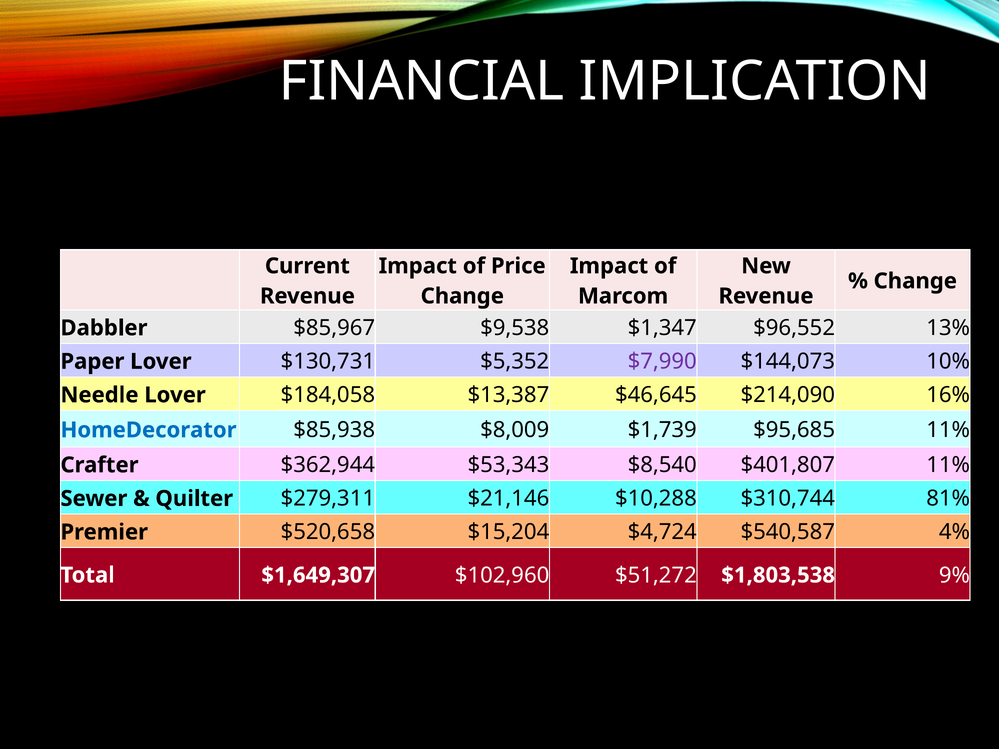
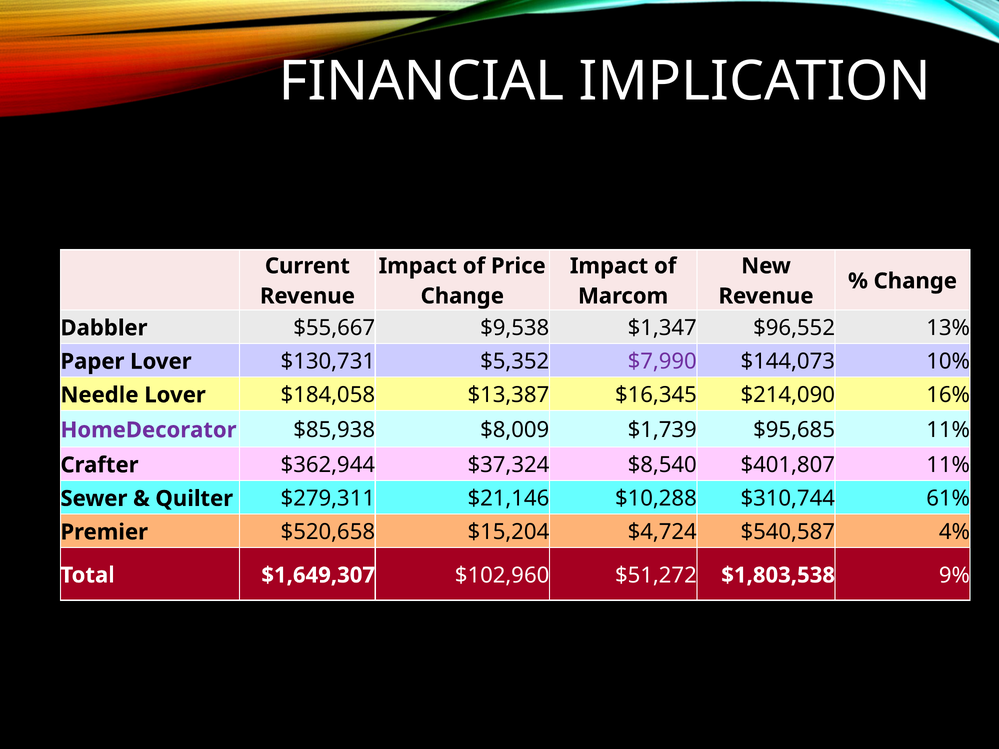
$85,967: $85,967 -> $55,667 (334, 328)
$46,645: $46,645 -> $16,345 (656, 395)
HomeDecorator colour: blue -> purple (148, 430)
$53,343: $53,343 -> $37,324 (508, 465)
81%: 81% -> 61% (948, 499)
